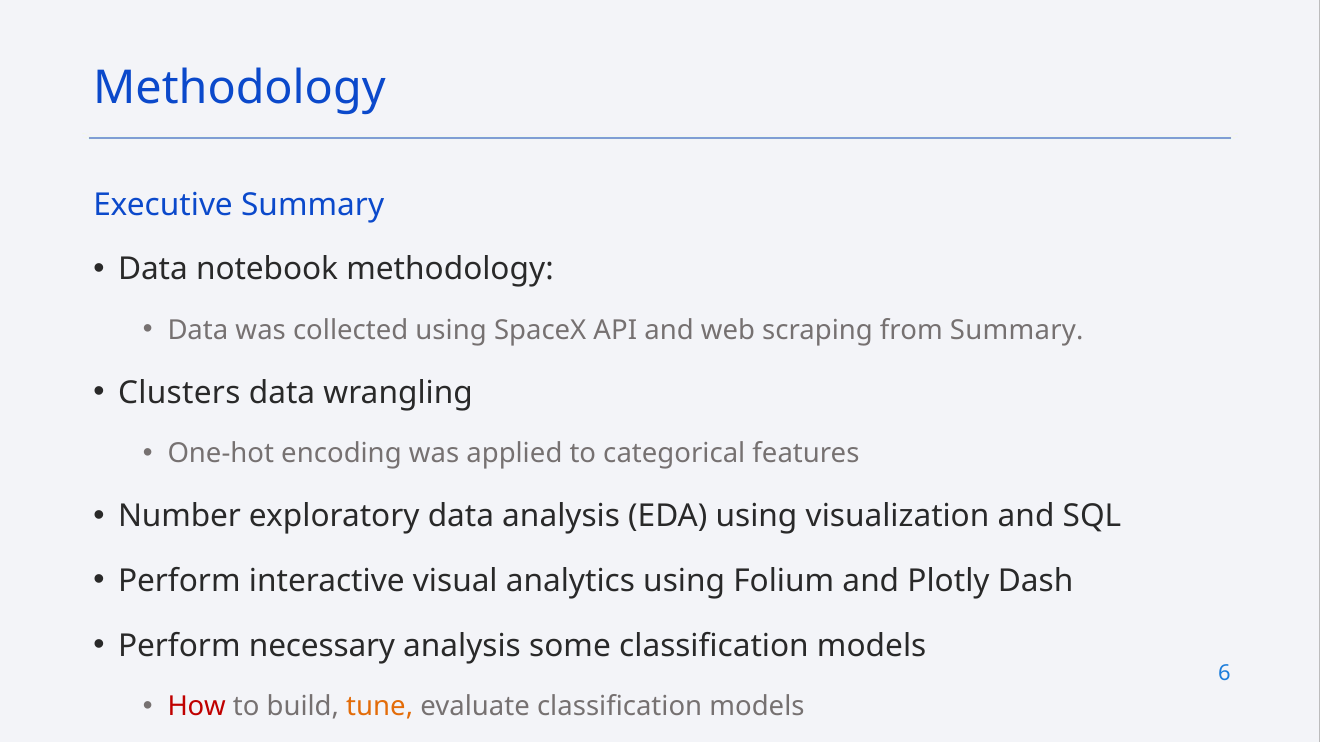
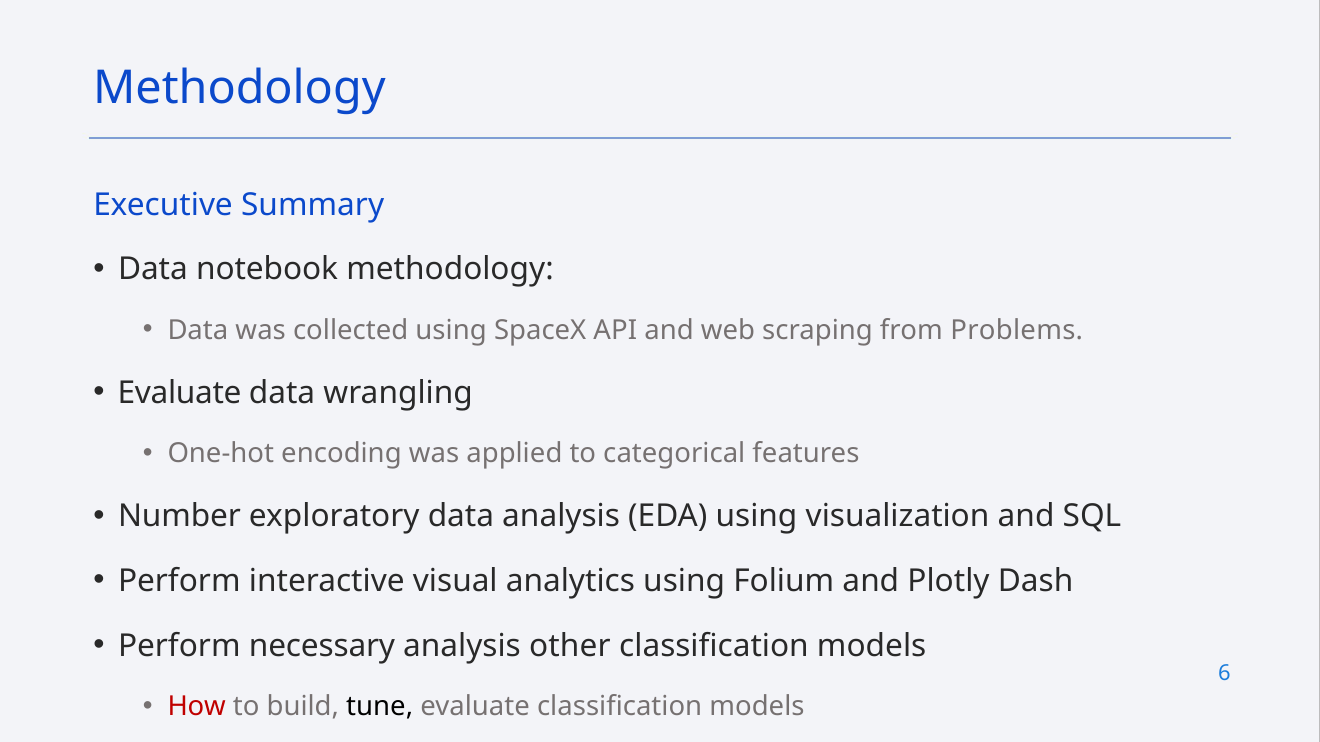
from Summary: Summary -> Problems (1017, 331)
Clusters: Clusters -> Evaluate (180, 393)
some: some -> other (570, 646)
tune colour: orange -> black (380, 707)
